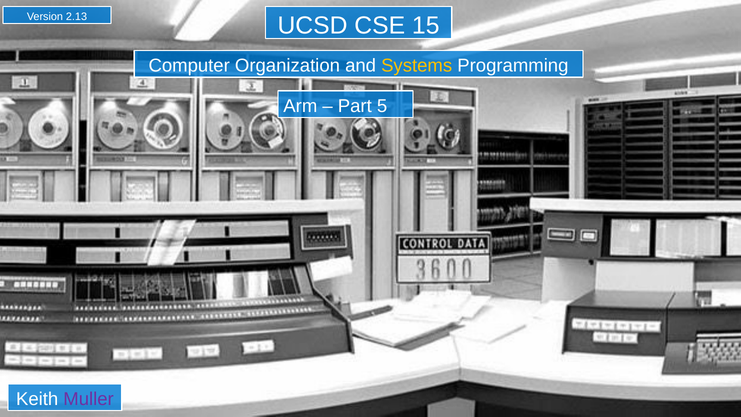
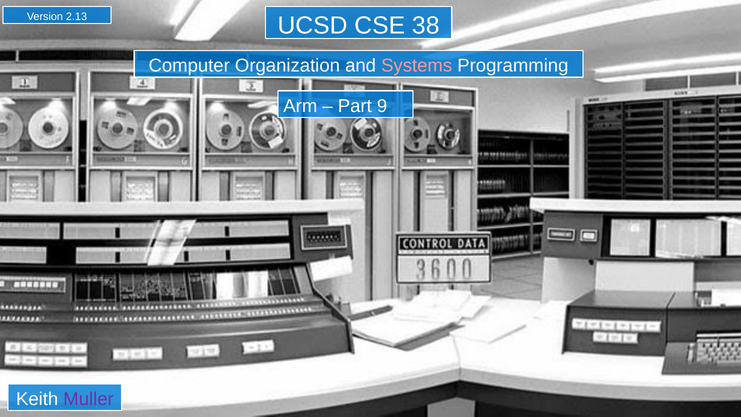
15: 15 -> 38 (426, 26)
Systems colour: yellow -> pink (417, 66)
5: 5 -> 9 (382, 106)
